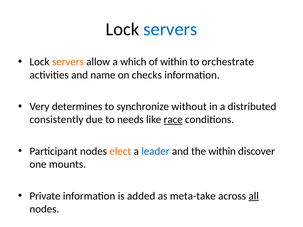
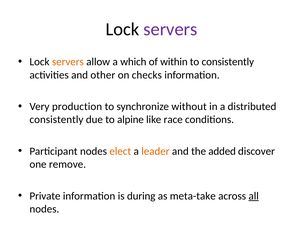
servers colour: blue -> purple (170, 29)
to orchestrate: orchestrate -> consistently (228, 62)
name: name -> other (103, 75)
determines: determines -> production (77, 107)
needs: needs -> alpine (130, 120)
race underline: present -> none (173, 120)
leader colour: blue -> orange (155, 151)
the within: within -> added (222, 151)
mounts: mounts -> remove (67, 165)
added: added -> during (141, 196)
